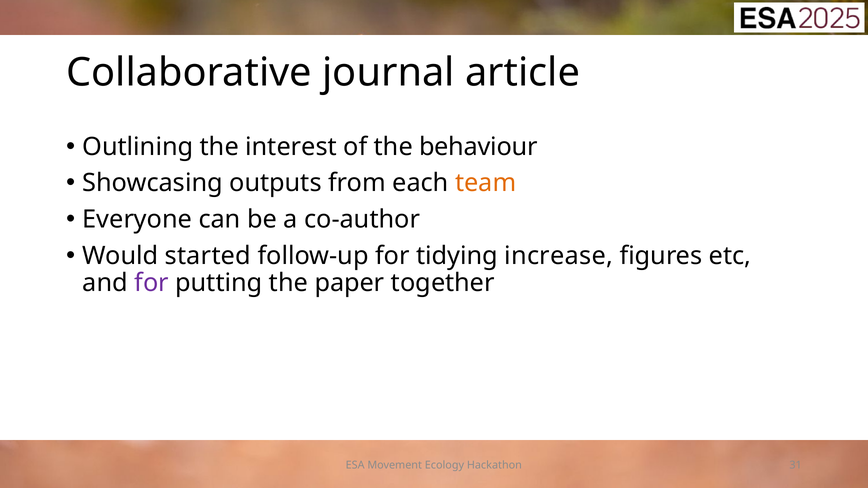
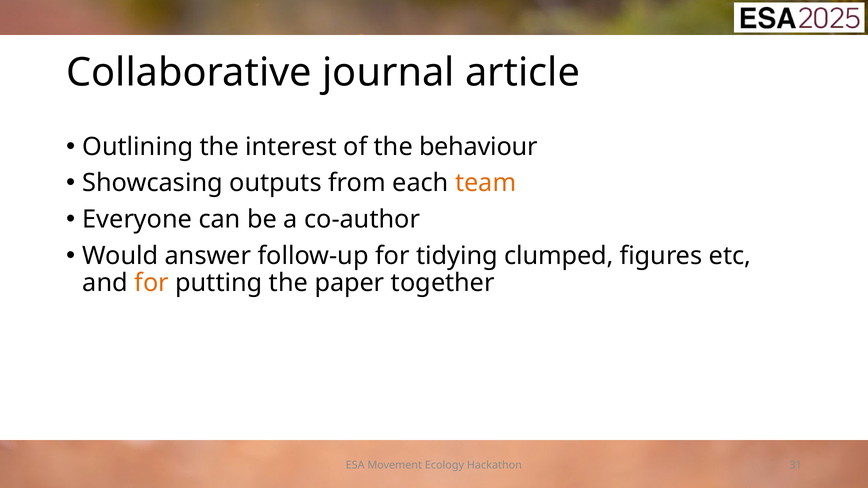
started: started -> answer (208, 256)
increase: increase -> clumped (559, 256)
for colour: purple -> orange (152, 283)
